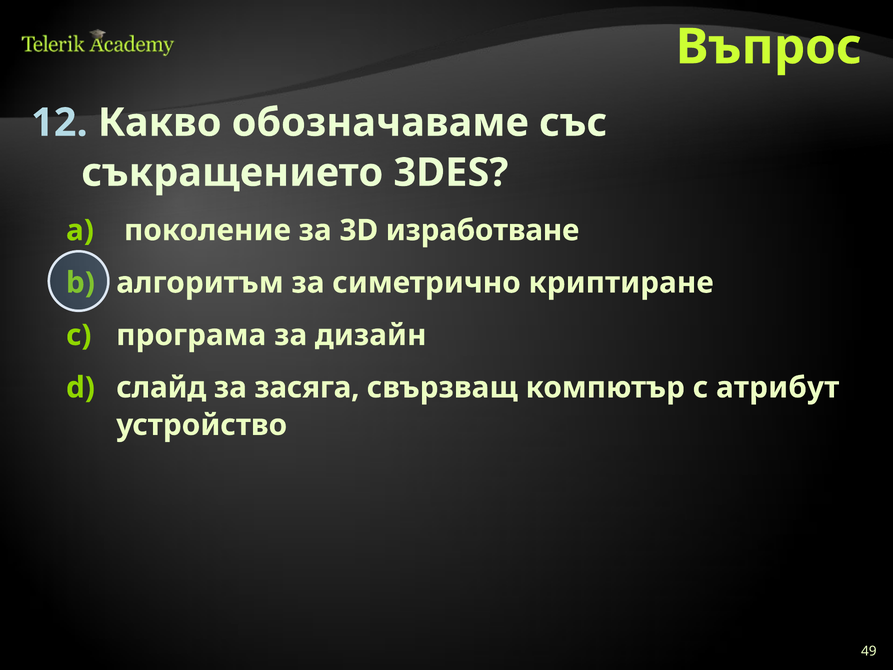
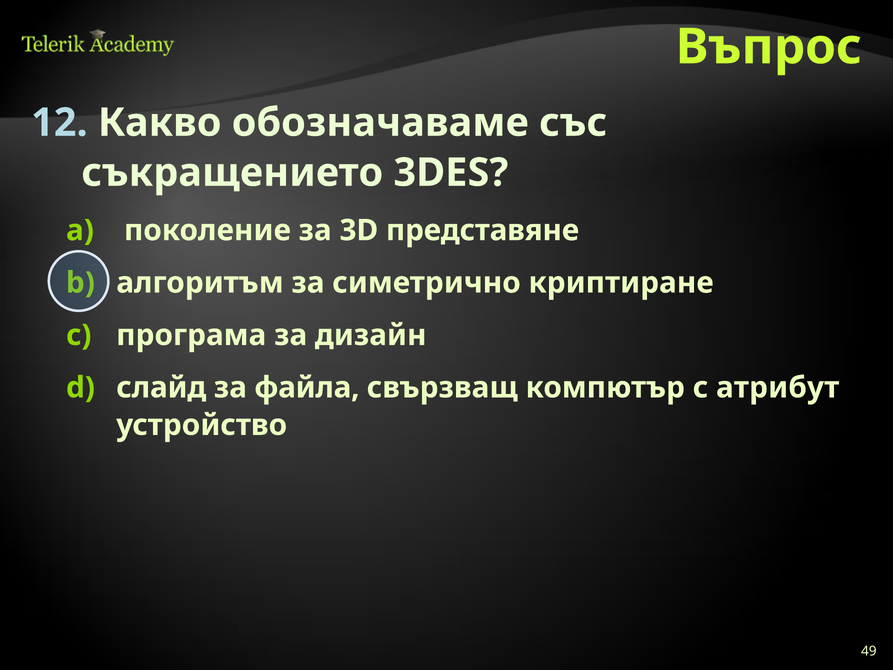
изработване: изработване -> представяне (483, 230)
засяга: засяга -> файла (307, 387)
